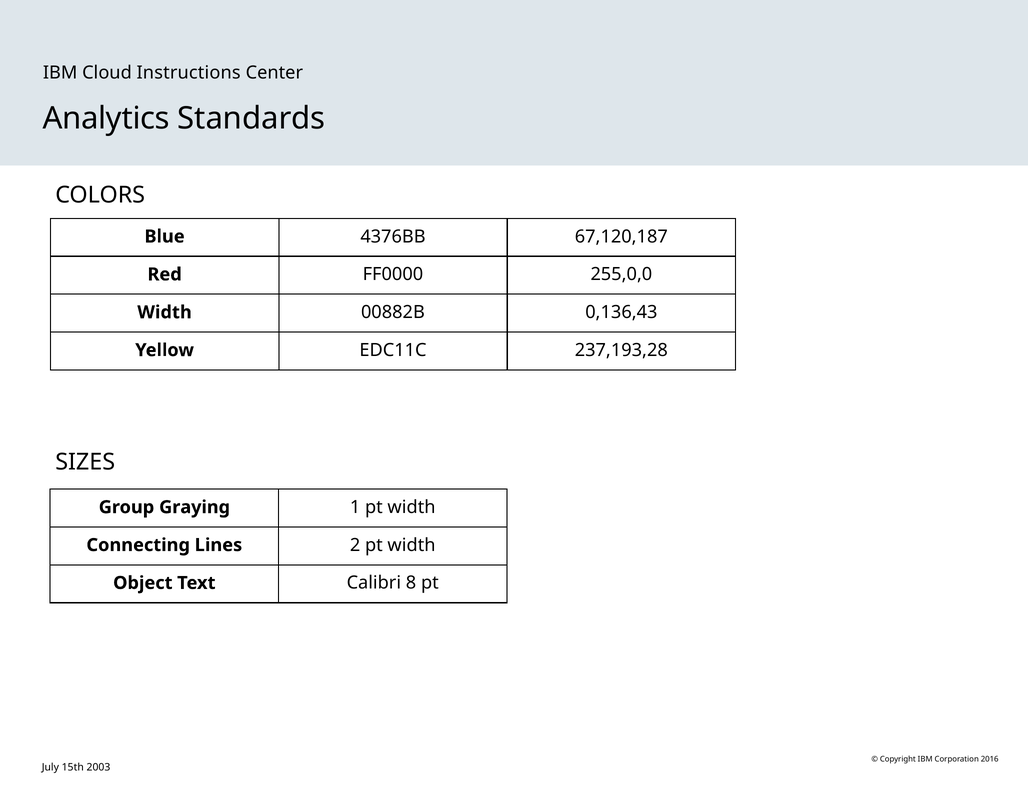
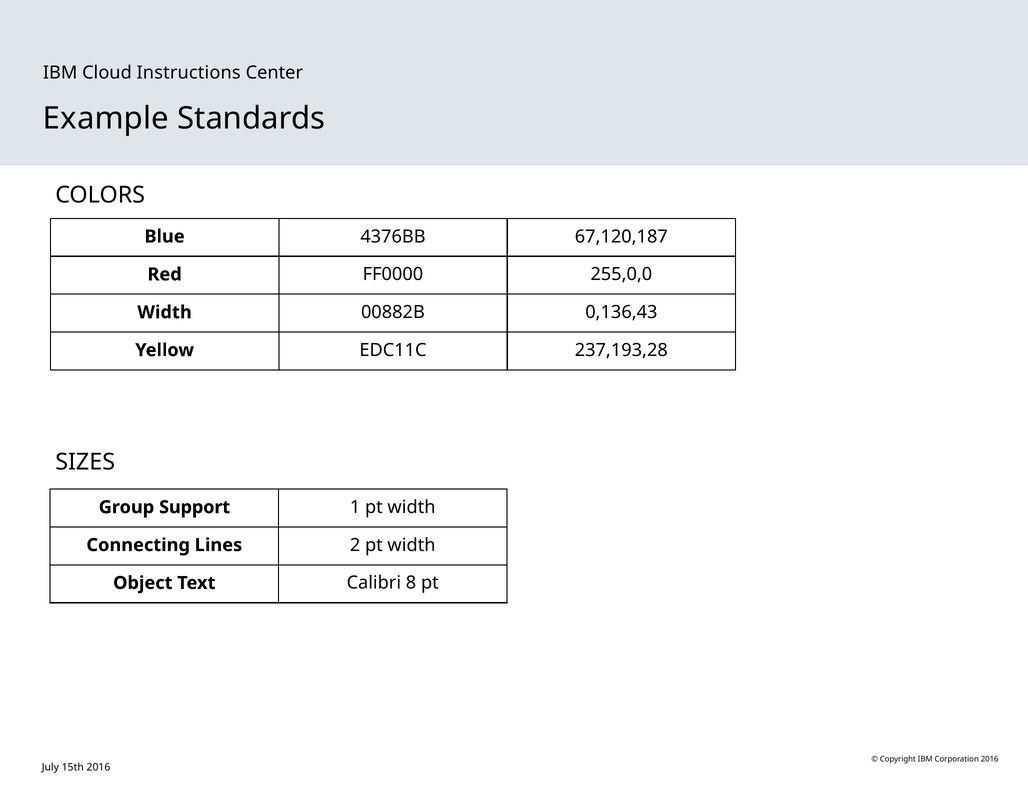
Analytics: Analytics -> Example (106, 119)
Graying: Graying -> Support (195, 507)
15th 2003: 2003 -> 2016 (98, 768)
